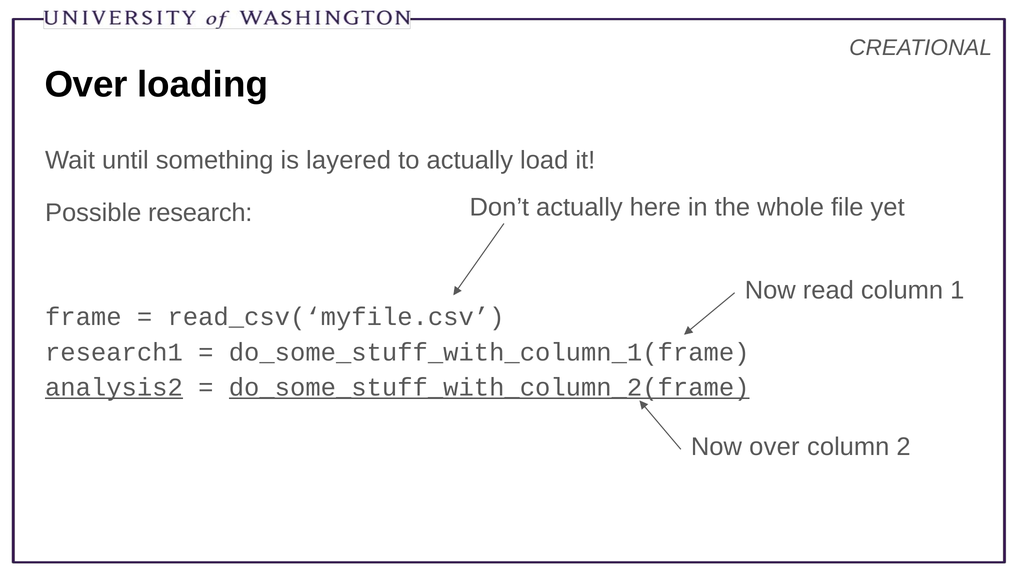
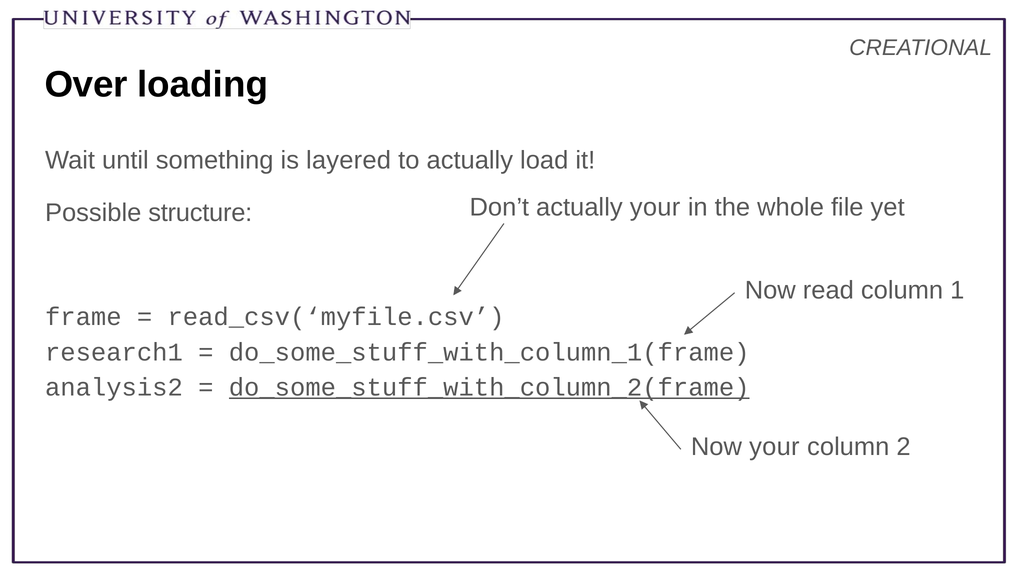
actually here: here -> your (655, 207)
research: research -> structure (200, 213)
analysis2 underline: present -> none (114, 388)
Now over: over -> your (774, 447)
